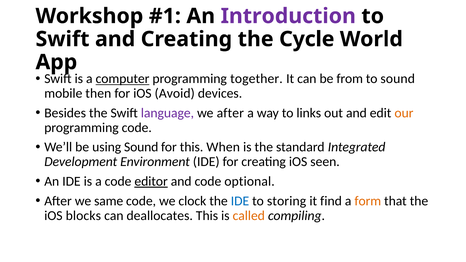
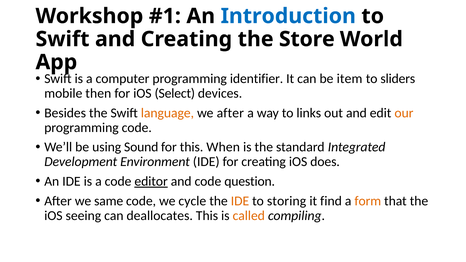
Introduction colour: purple -> blue (288, 16)
Cycle: Cycle -> Store (307, 39)
computer underline: present -> none (123, 79)
together: together -> identifier (257, 79)
from: from -> item (350, 79)
to sound: sound -> sliders (398, 79)
Avoid: Avoid -> Select (175, 93)
language colour: purple -> orange (167, 113)
seen: seen -> does (325, 162)
optional: optional -> question (250, 181)
clock: clock -> cycle (192, 201)
IDE colour: blue -> orange (240, 201)
blocks: blocks -> seeing (83, 216)
